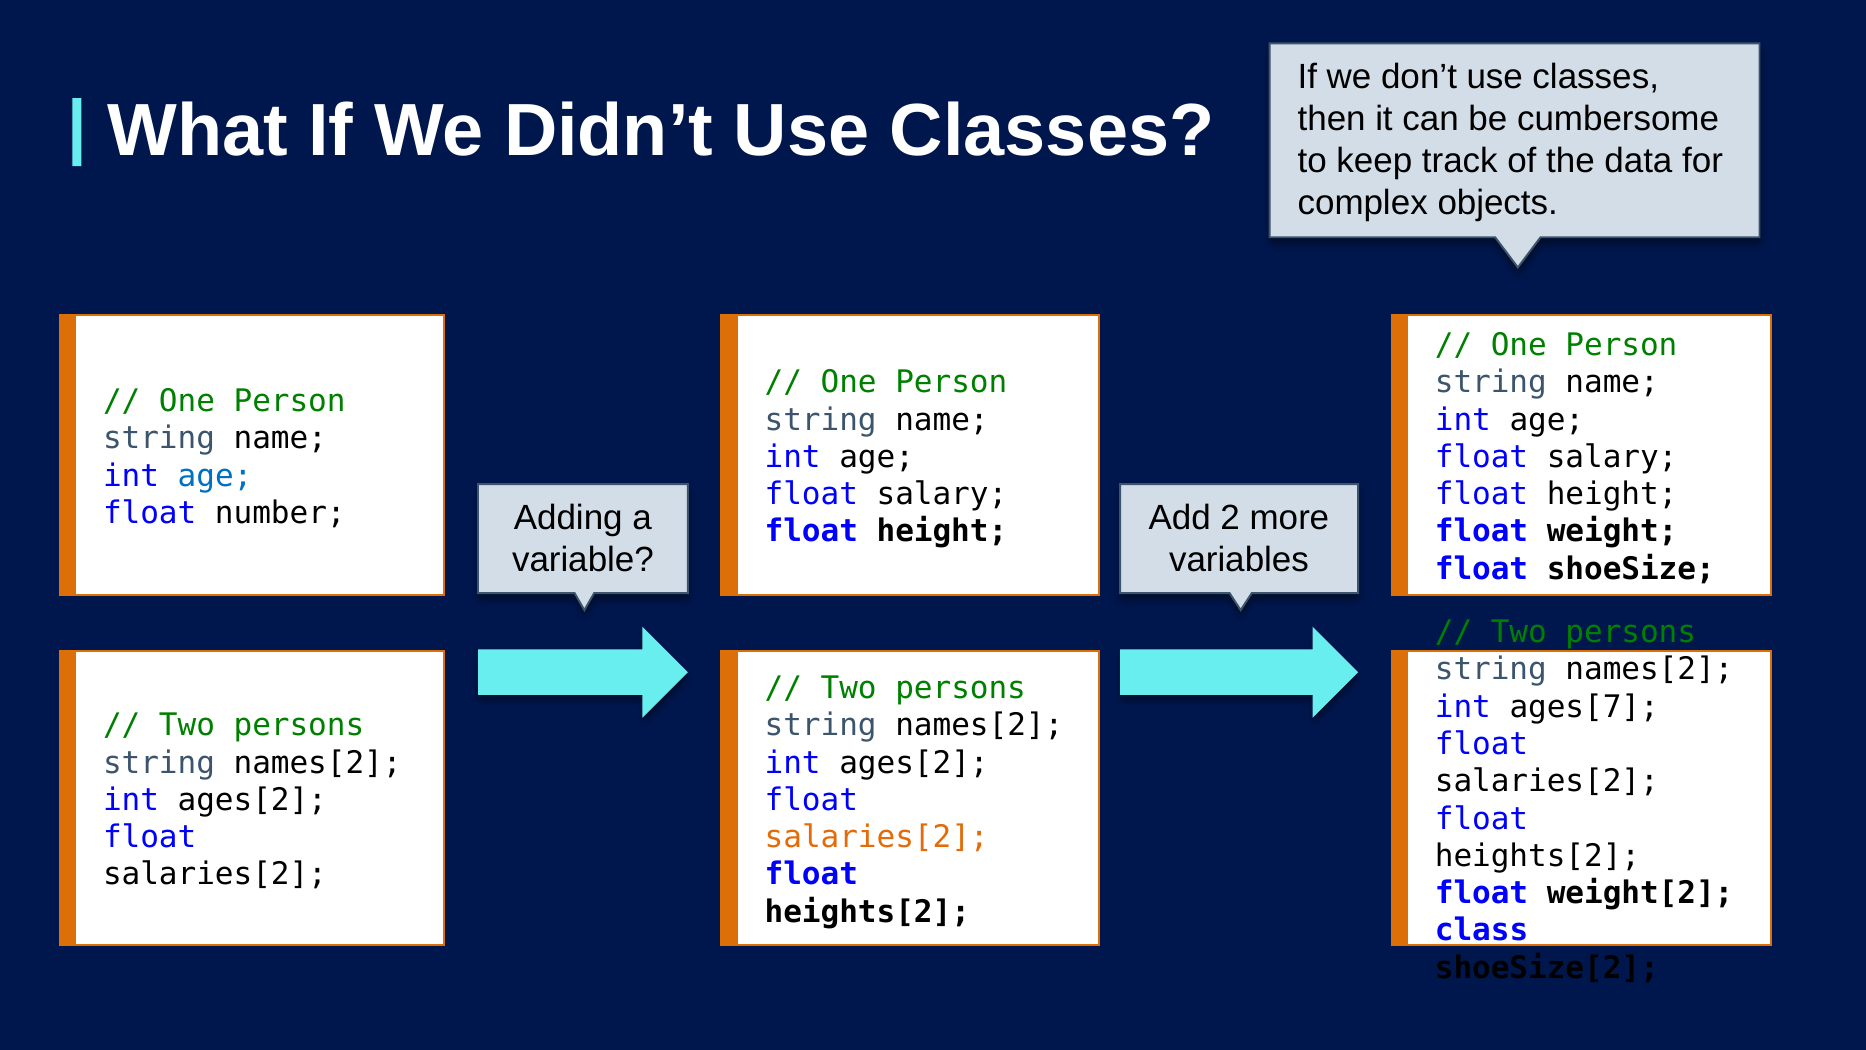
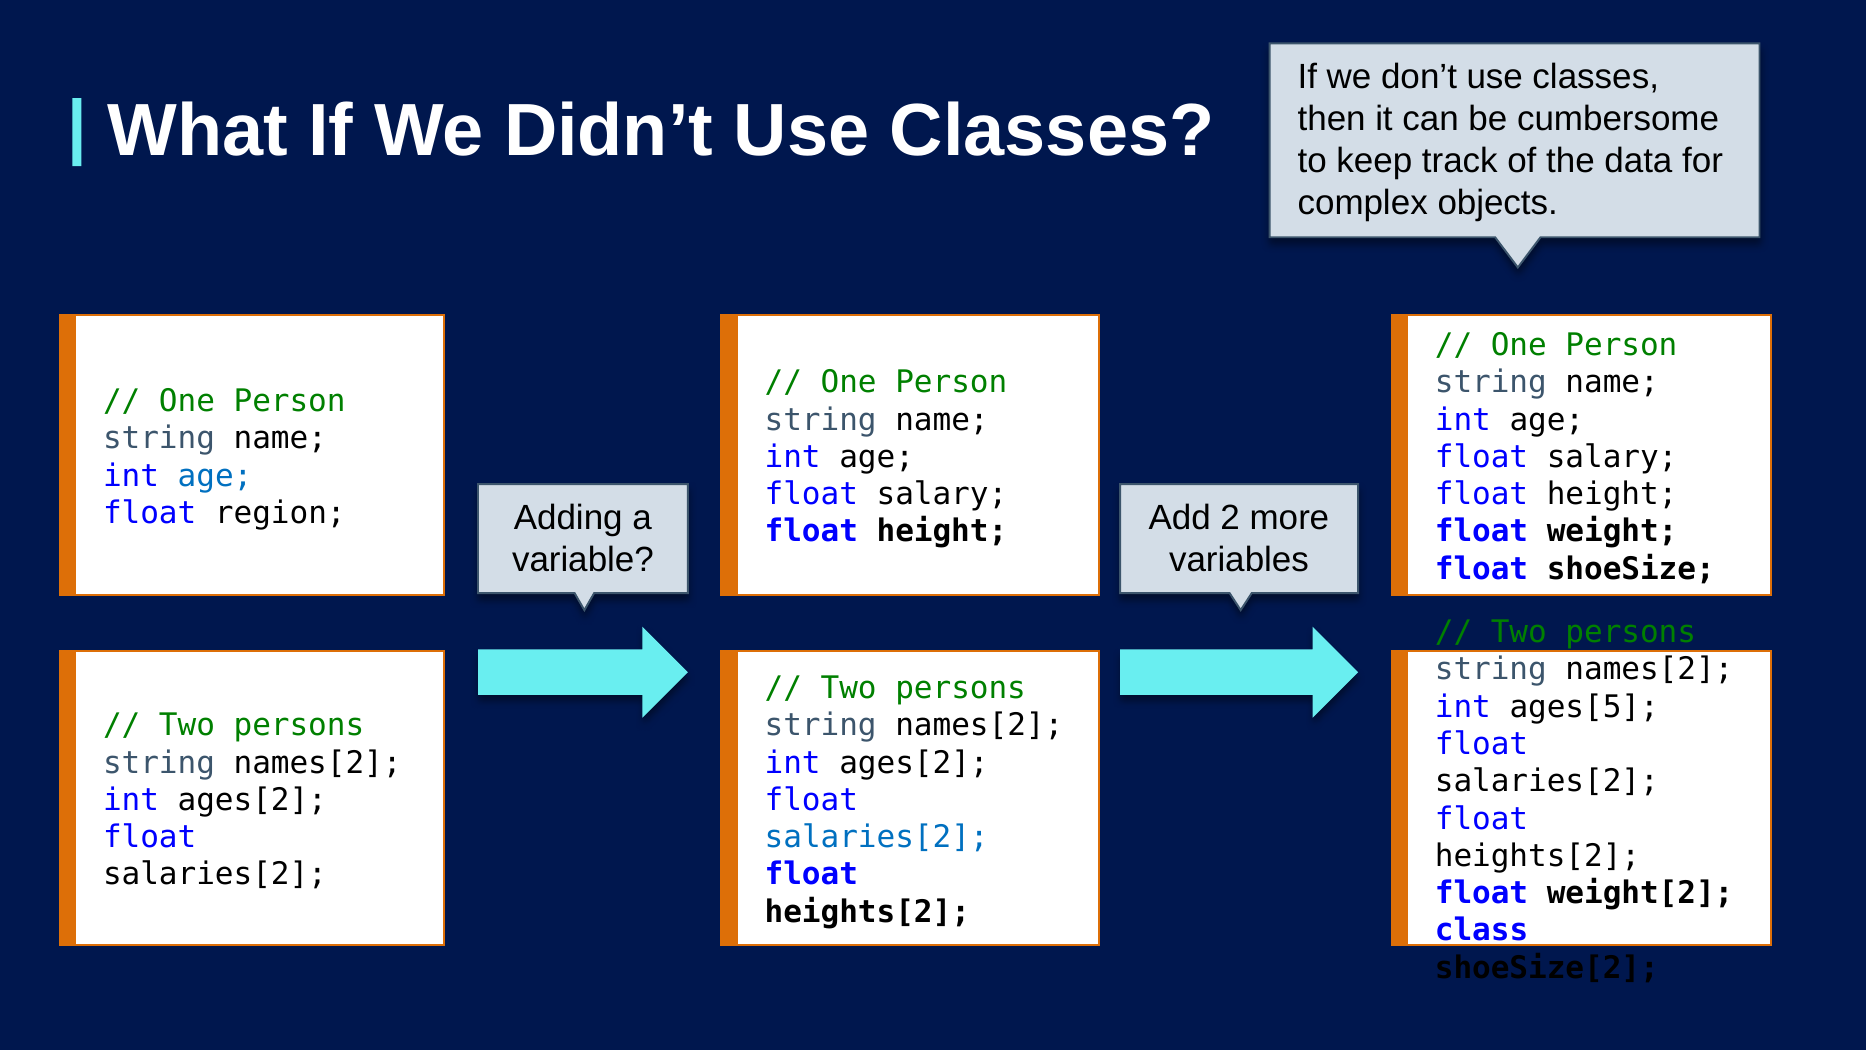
number: number -> region (280, 513)
ages[7: ages[7 -> ages[5 (1584, 707)
salaries[2 colour: orange -> blue (877, 837)
